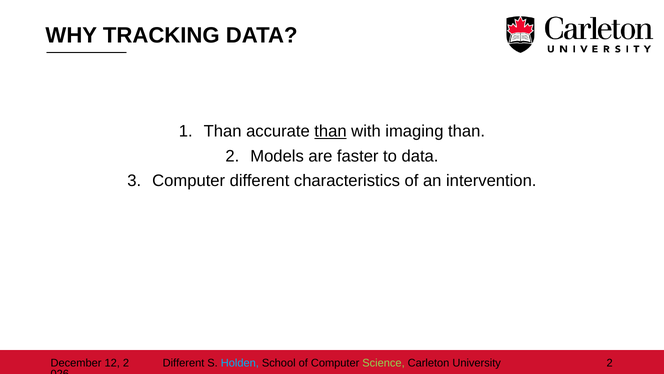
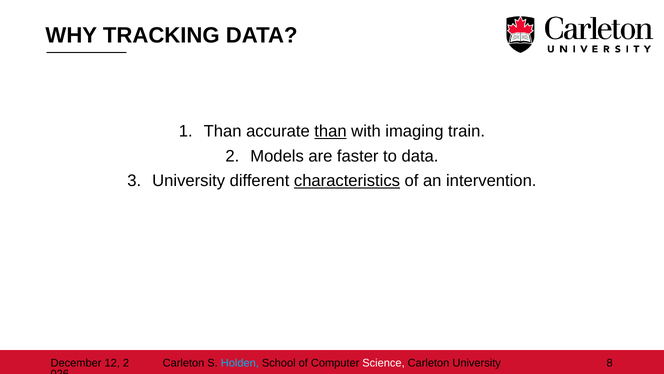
imaging than: than -> train (467, 131)
3 Computer: Computer -> University (189, 181)
characteristics underline: none -> present (347, 181)
Different: Different -> Carleton (184, 362)
Science colour: light green -> white (384, 362)
University 2: 2 -> 8 (610, 362)
